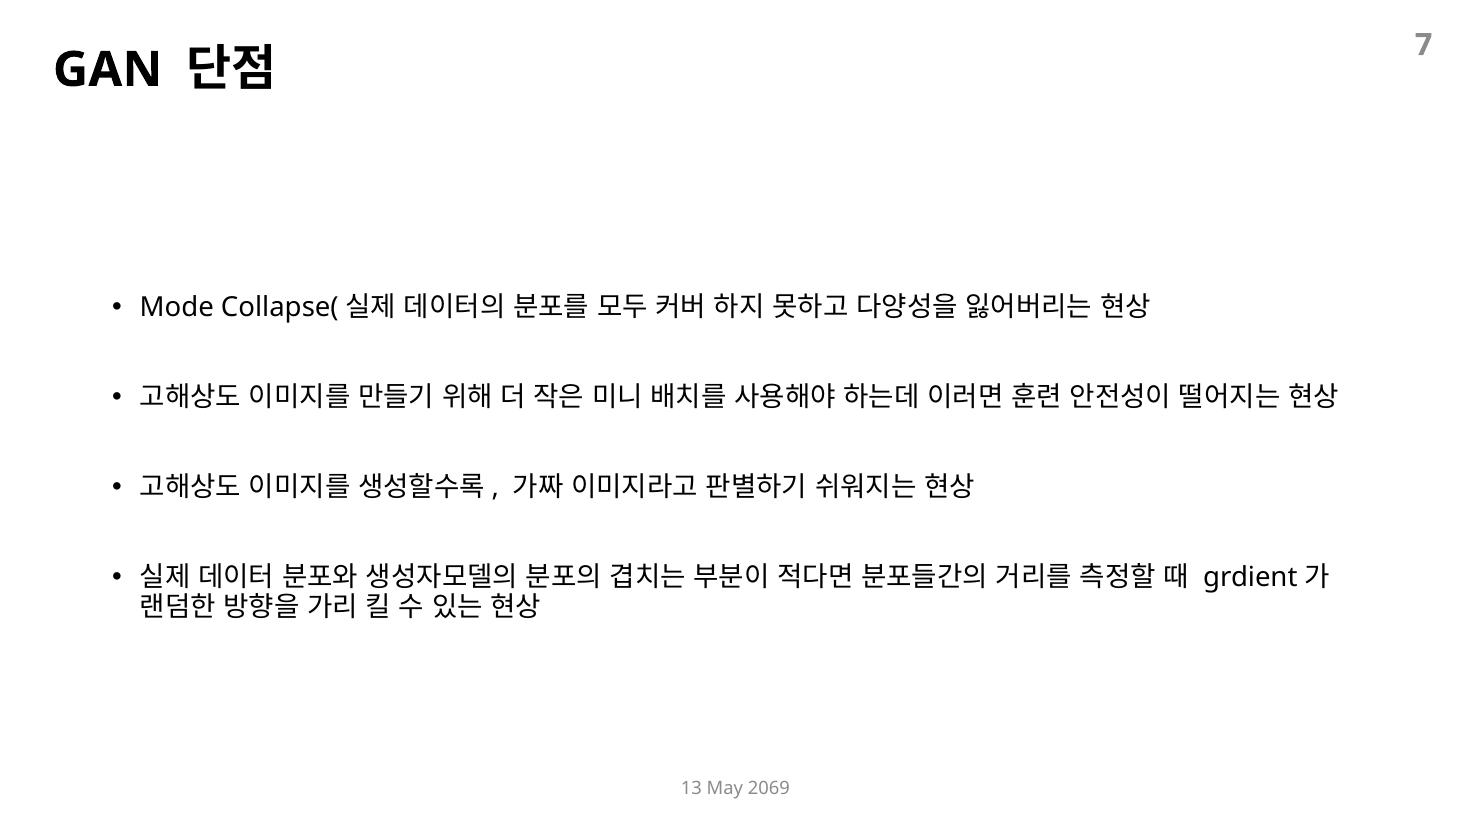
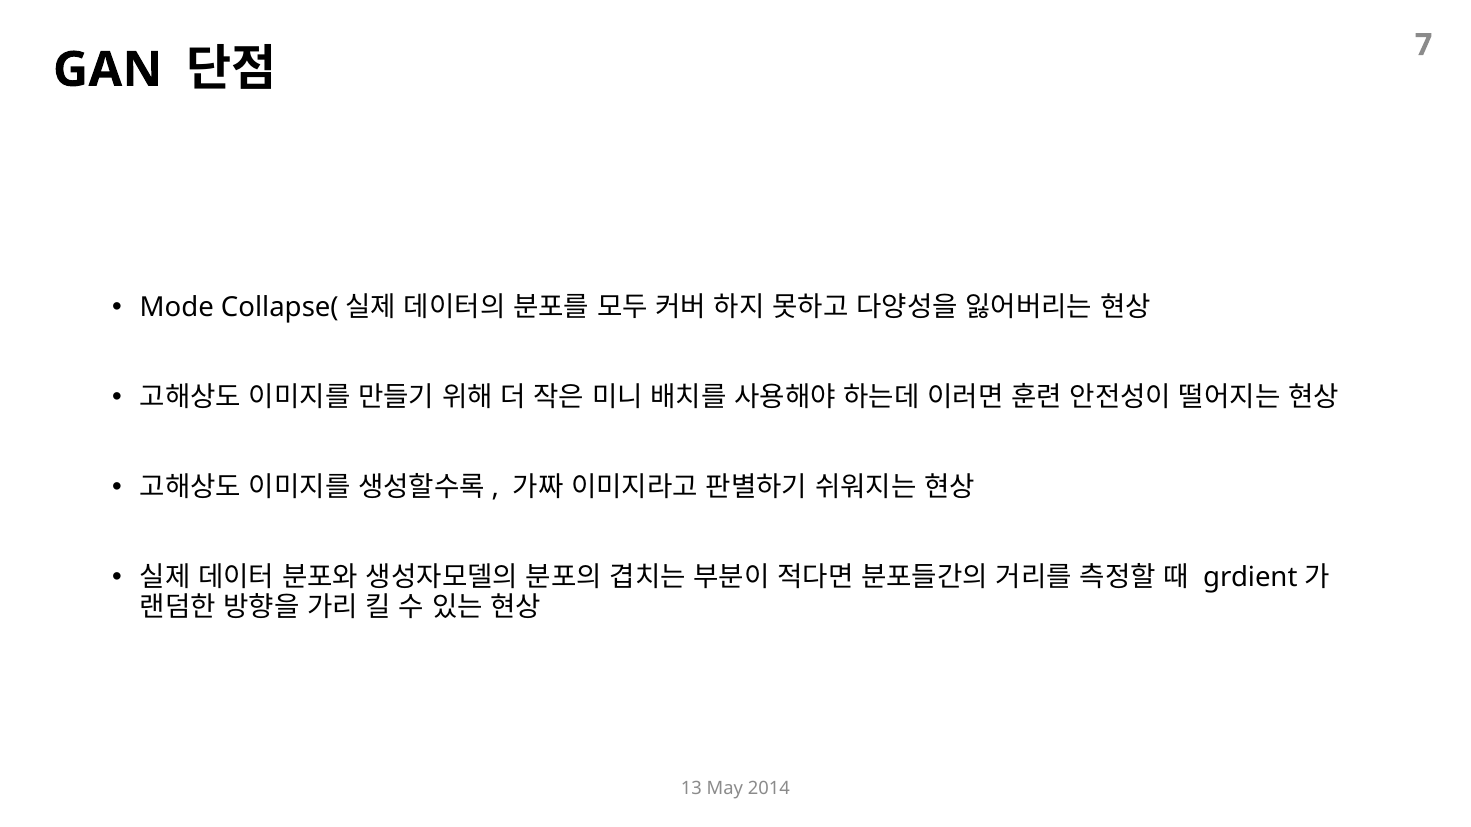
2069: 2069 -> 2014 (769, 789)
